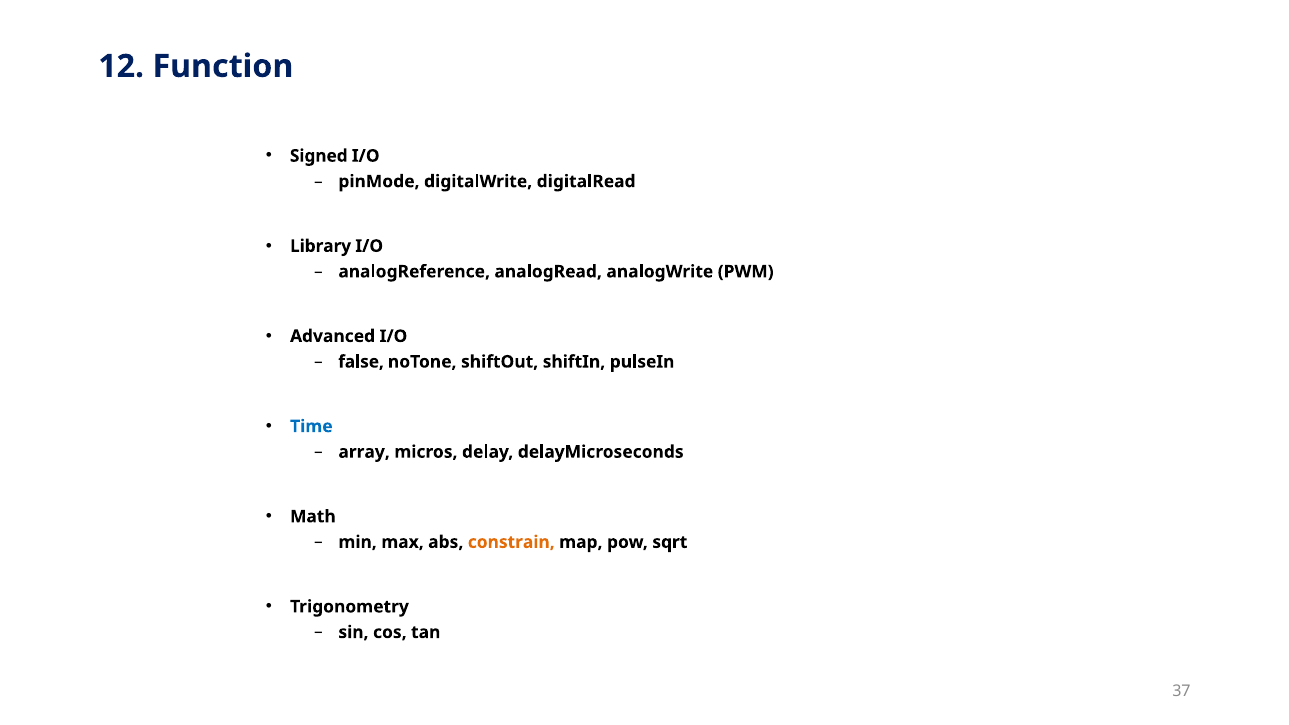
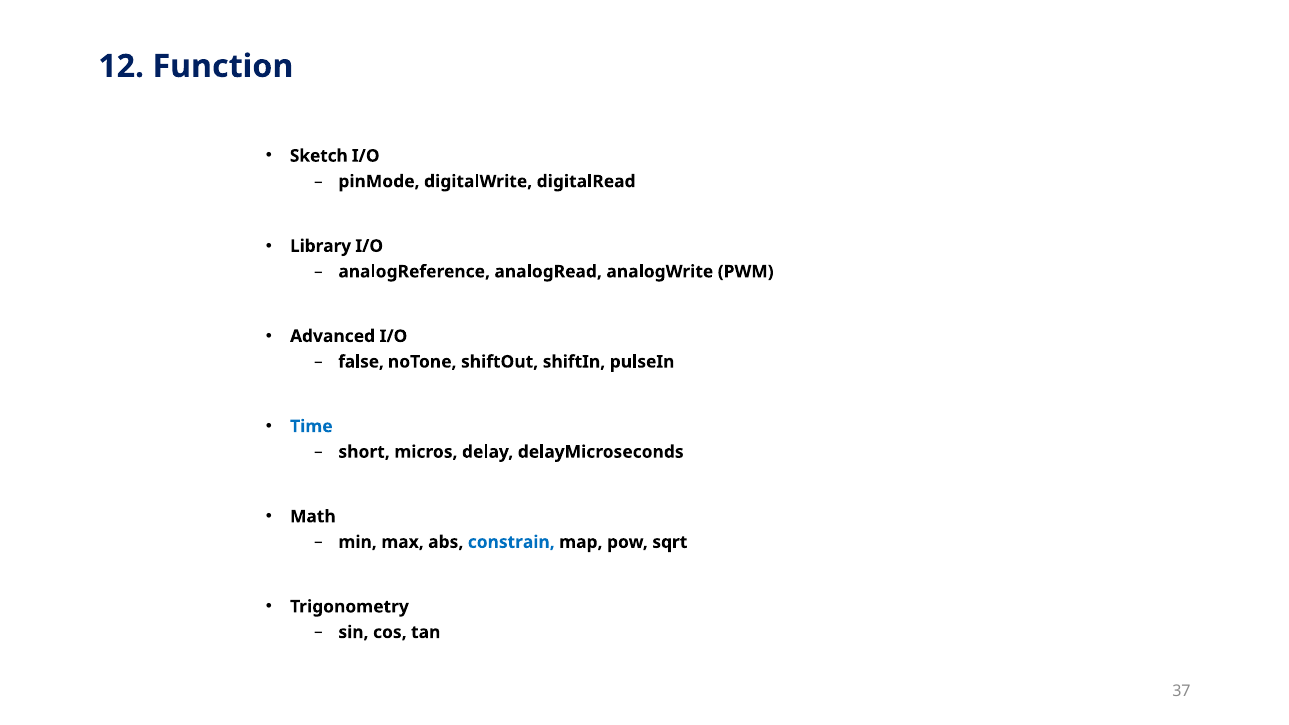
Signed: Signed -> Sketch (319, 156)
array: array -> short (364, 452)
constrain colour: orange -> blue (511, 542)
